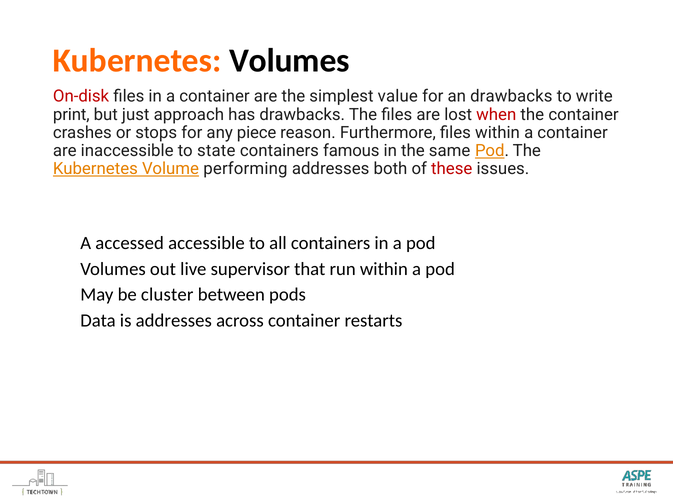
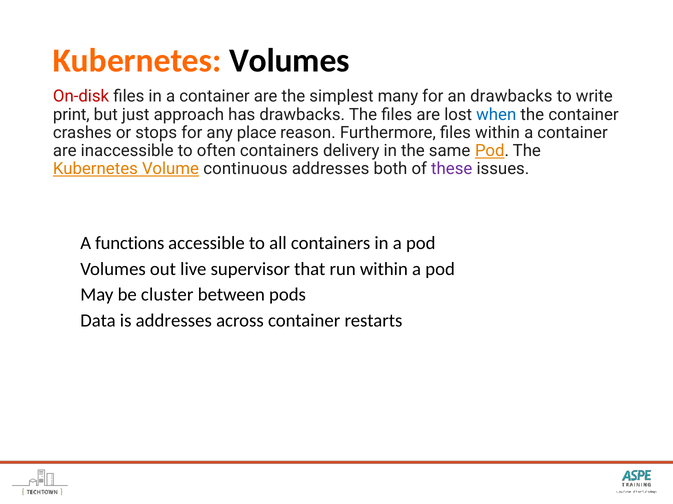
value: value -> many (398, 96)
when colour: red -> blue (496, 115)
piece: piece -> place (257, 133)
state: state -> often (216, 151)
famous: famous -> delivery (351, 151)
performing: performing -> continuous (245, 169)
these colour: red -> purple (452, 169)
accessed: accessed -> functions (130, 244)
